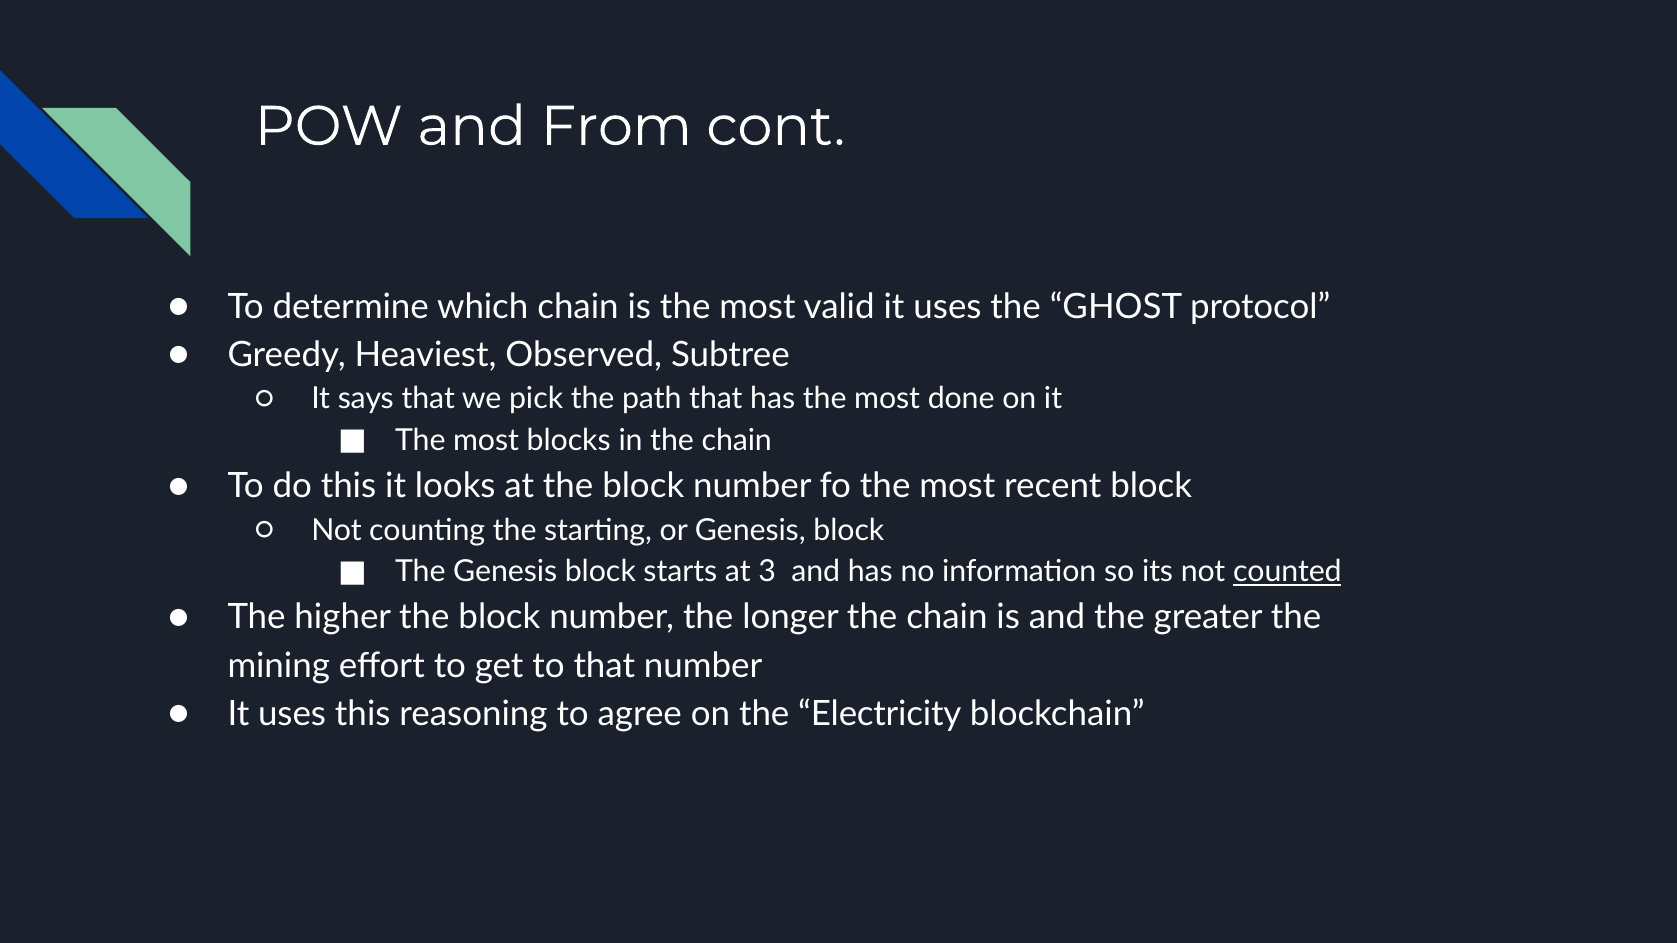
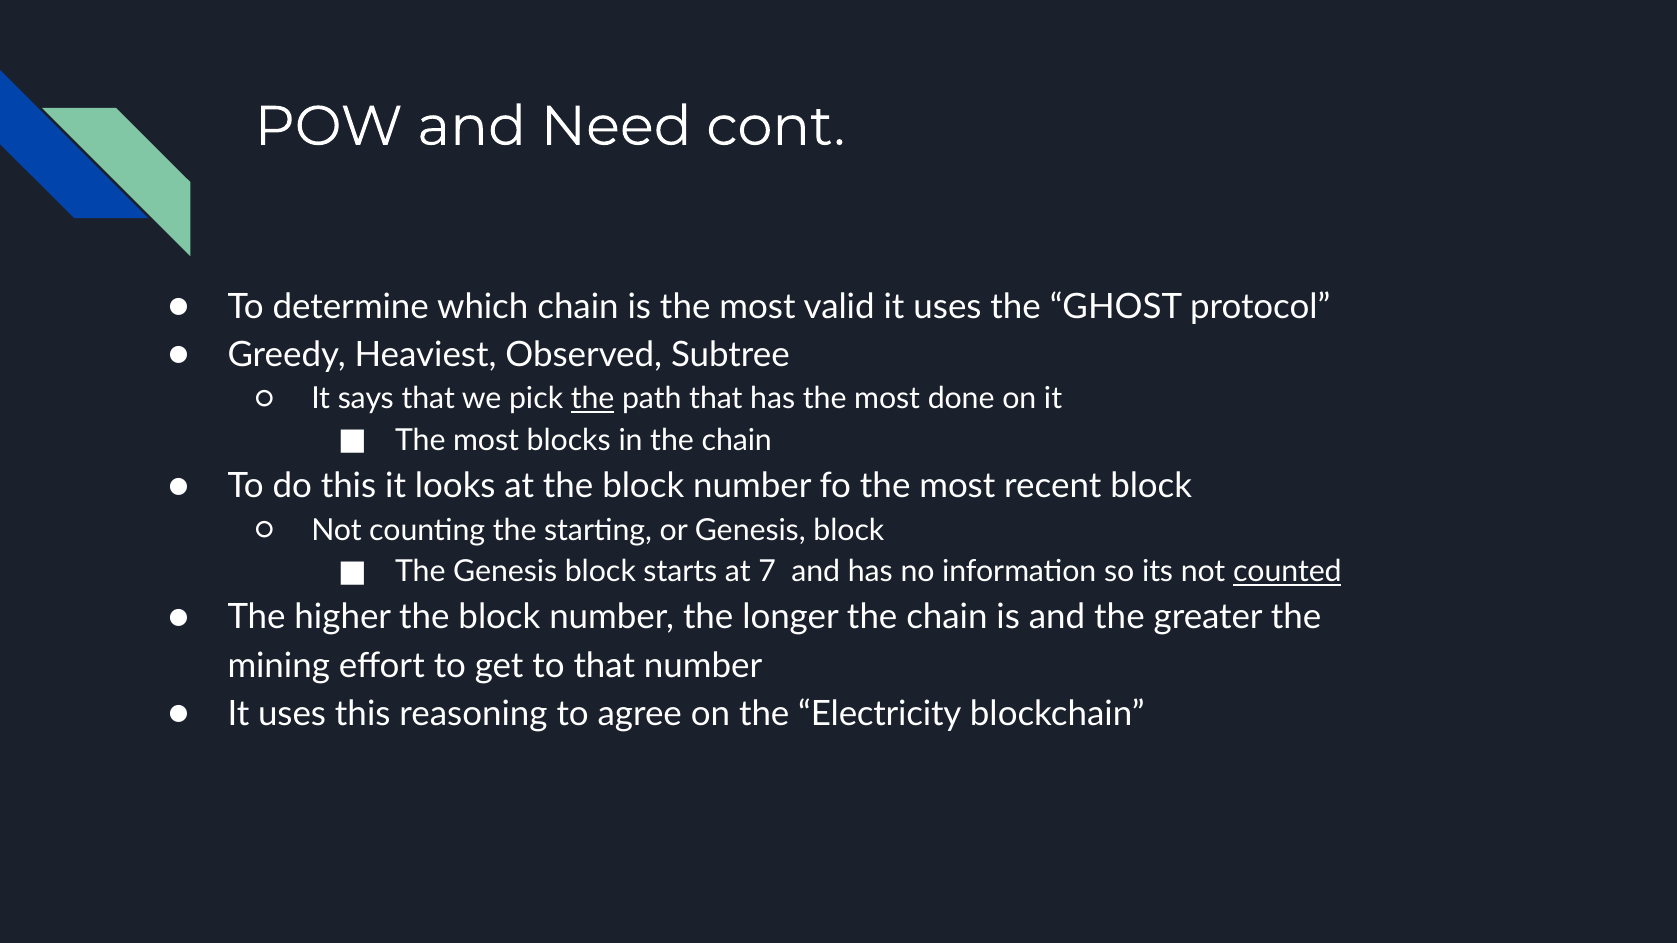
From: From -> Need (616, 126)
the underline: none -> present (593, 399)
3: 3 -> 7 (767, 572)
